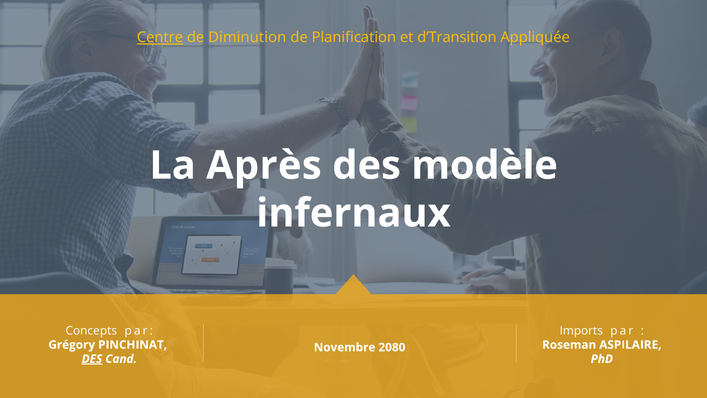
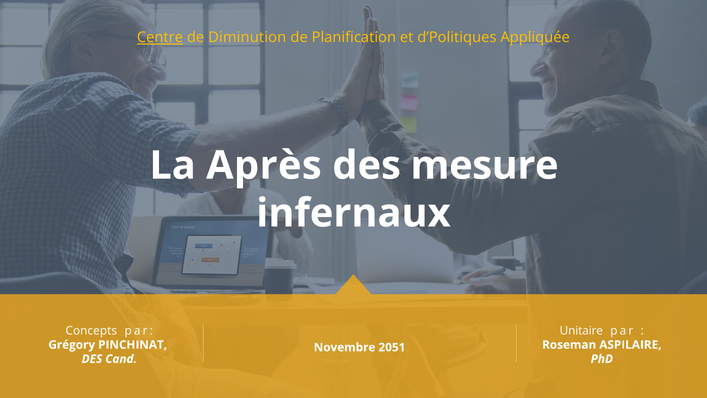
d’Transition: d’Transition -> d’Politiques (457, 38)
modèle: modèle -> mesure (485, 165)
Imports: Imports -> Unitaire (581, 331)
2080: 2080 -> 2051 (392, 347)
DES underline: present -> none (92, 359)
